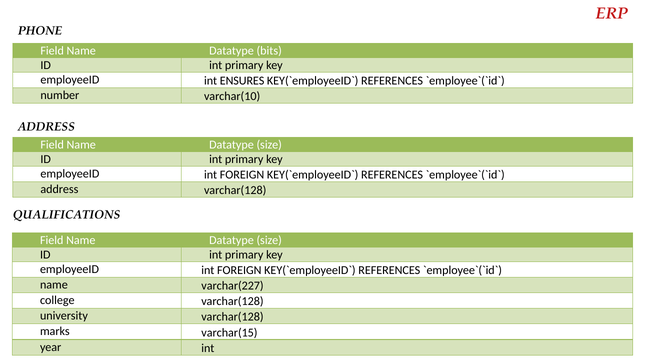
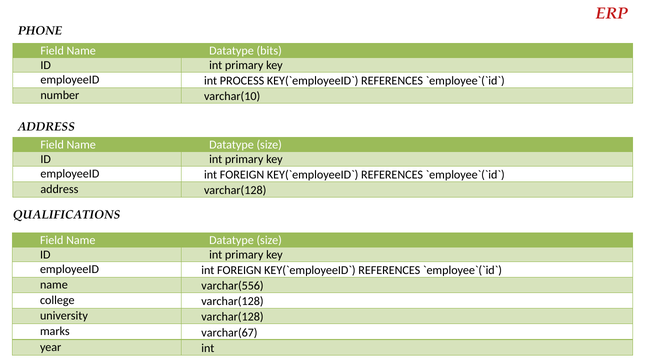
ENSURES: ENSURES -> PROCESS (242, 81)
varchar(227: varchar(227 -> varchar(556 (232, 286)
varchar(15: varchar(15 -> varchar(67 (229, 332)
